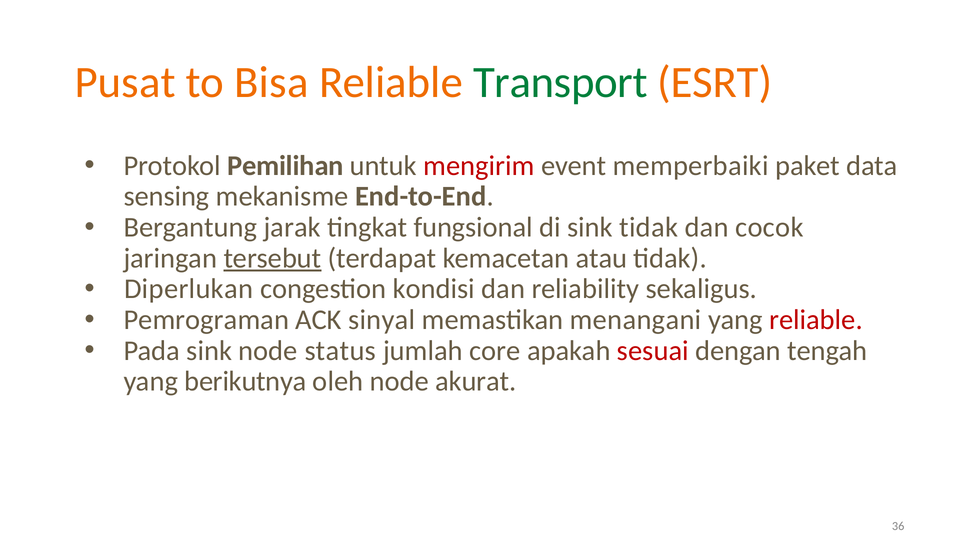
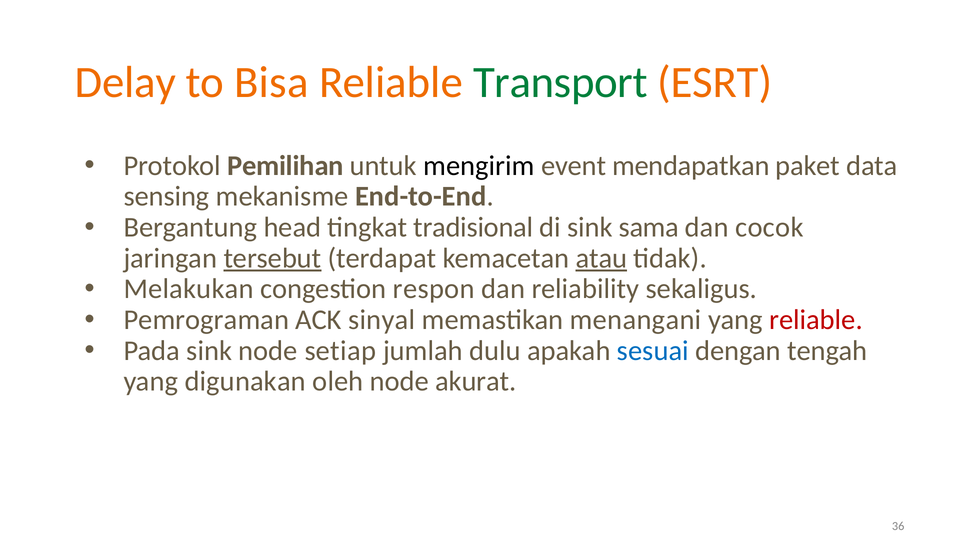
Pusat: Pusat -> Delay (125, 82)
mengirim colour: red -> black (479, 165)
memperbaiki: memperbaiki -> mendapatkan (691, 165)
jarak: jarak -> head (292, 227)
fungsional: fungsional -> tradisional (473, 227)
sink tidak: tidak -> sama (649, 227)
atau underline: none -> present (601, 258)
Diperlukan: Diperlukan -> Melakukan (189, 289)
kondisi: kondisi -> respon (434, 289)
status: status -> setiap (340, 350)
core: core -> dulu (495, 350)
sesuai colour: red -> blue (653, 350)
berikutnya: berikutnya -> digunakan (245, 381)
